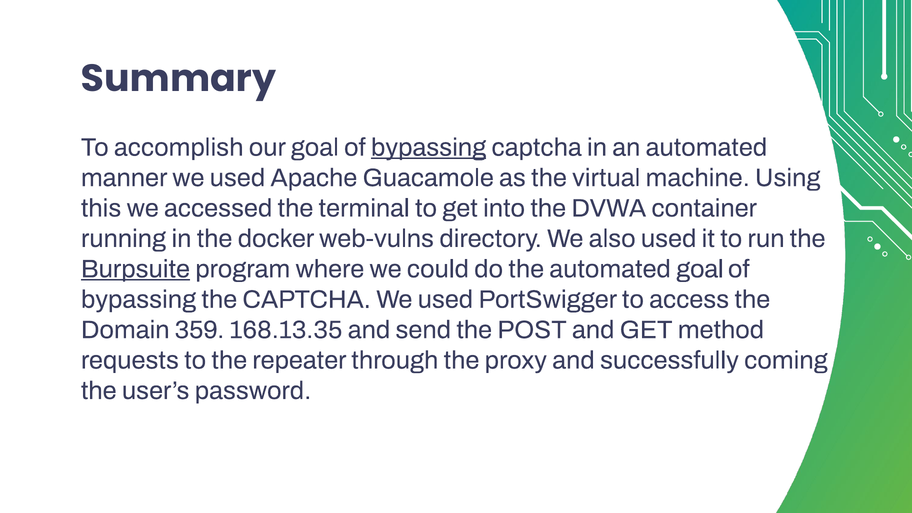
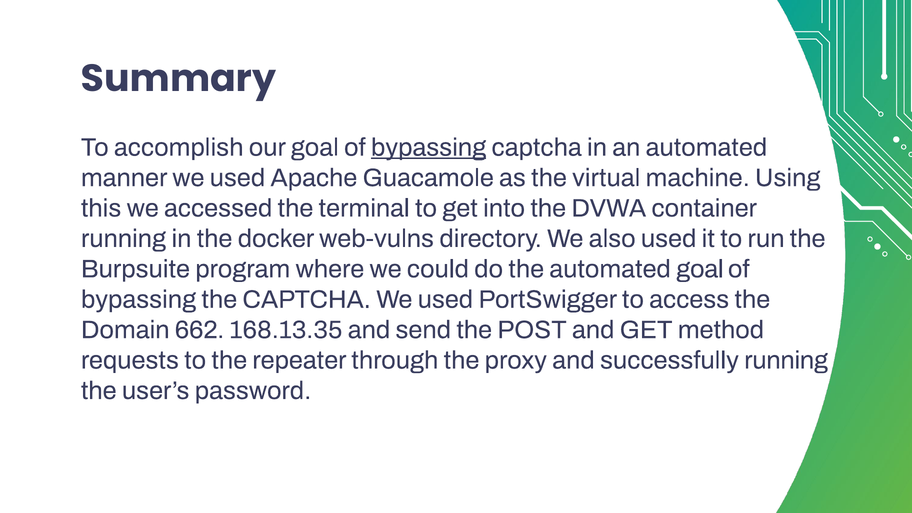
Burpsuite underline: present -> none (135, 269)
359: 359 -> 662 (200, 330)
successfully coming: coming -> running (786, 360)
